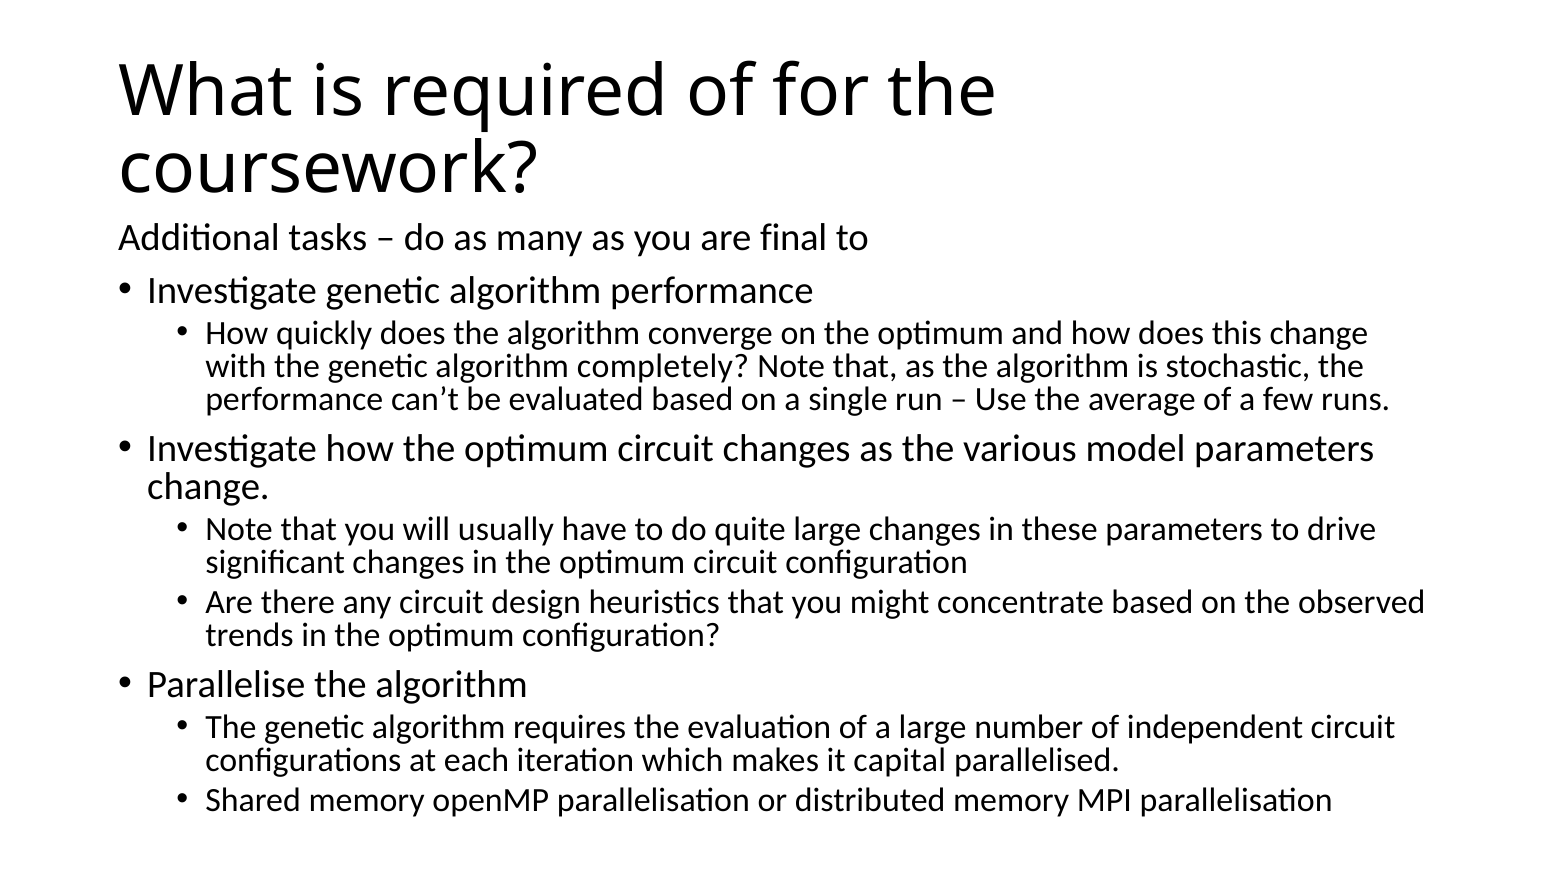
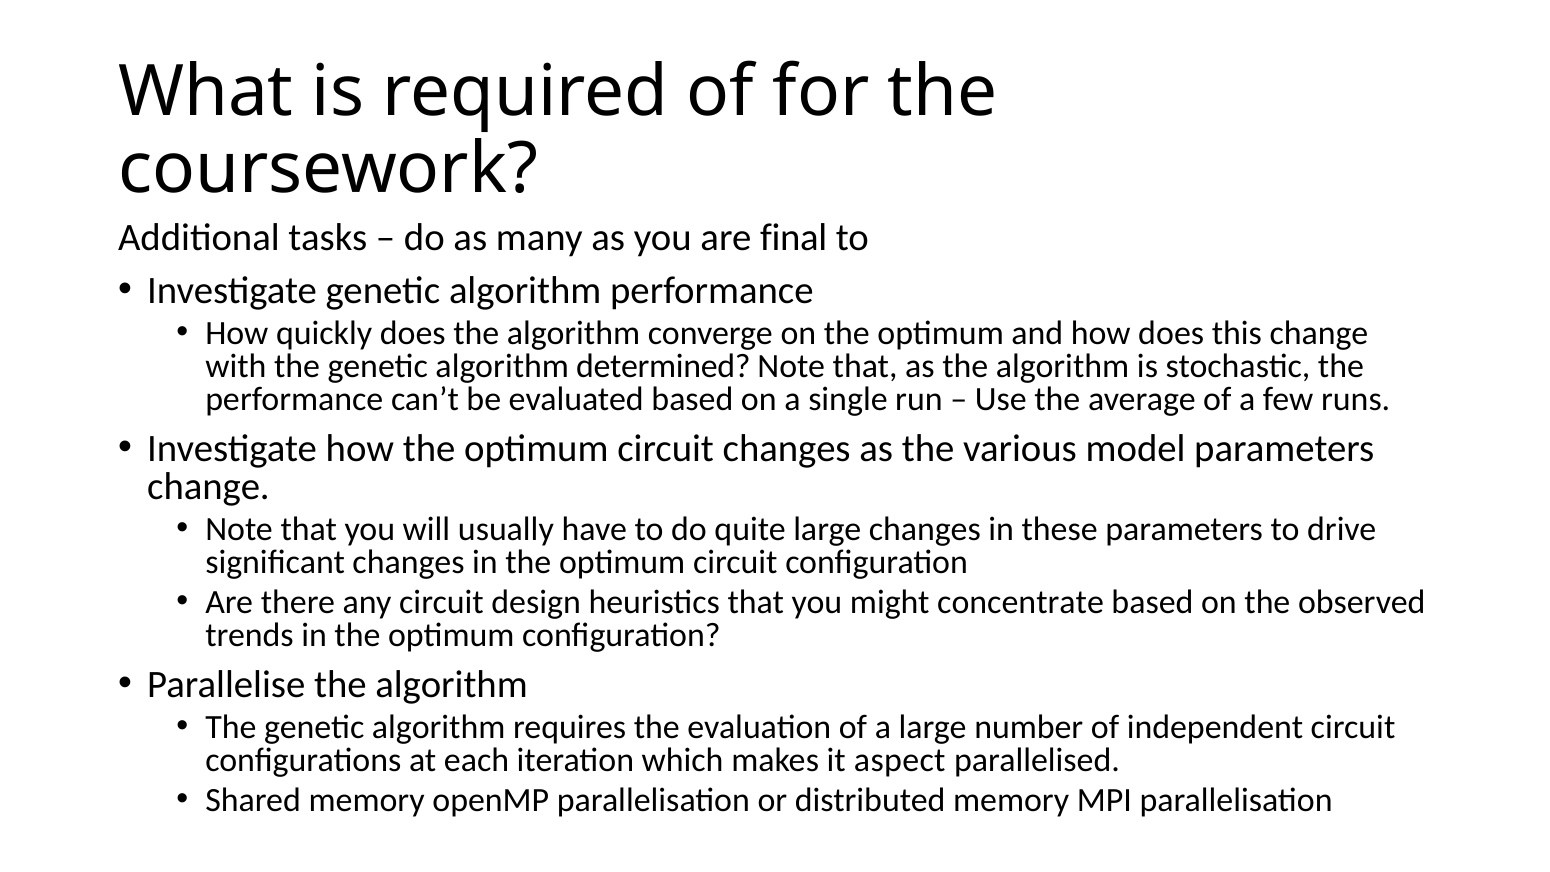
completely: completely -> determined (663, 366)
capital: capital -> aspect (900, 760)
